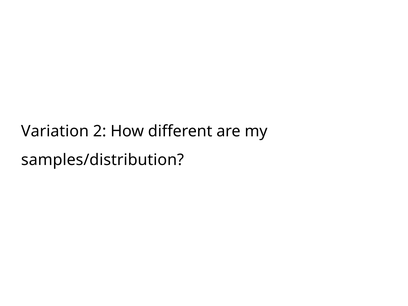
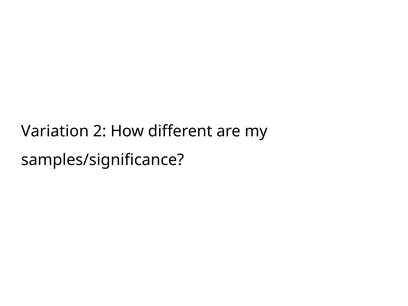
samples/distribution: samples/distribution -> samples/significance (103, 160)
